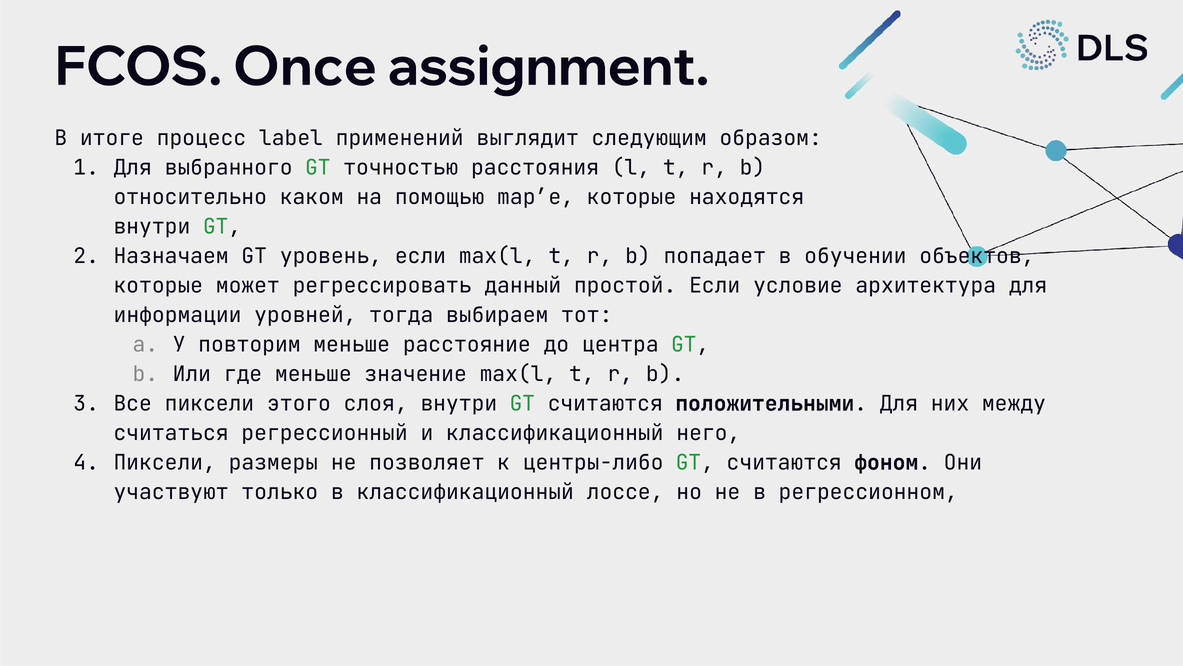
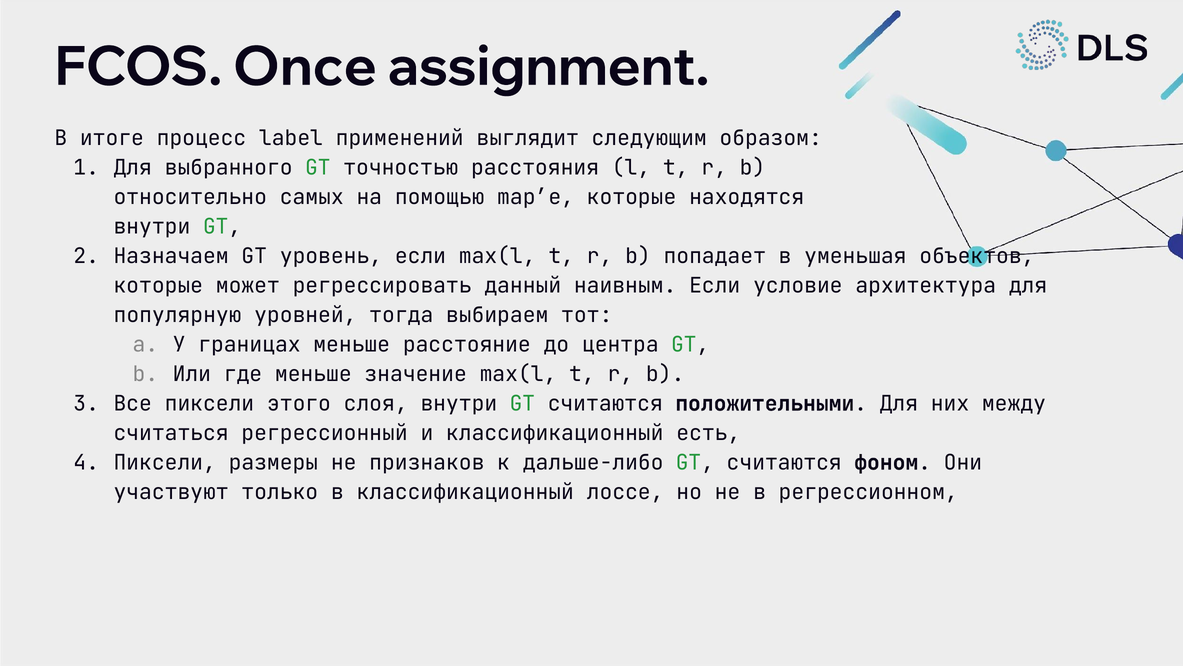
каком: каком -> самых (312, 197)
обучении: обучении -> уменьшая (855, 256)
простой: простой -> наивным (625, 285)
информации: информации -> популярную (178, 315)
повторим: повторим -> границах (249, 344)
него: него -> есть (708, 433)
позволяет: позволяет -> признаков (427, 462)
центры-либо: центры-либо -> дальше-либо (593, 462)
